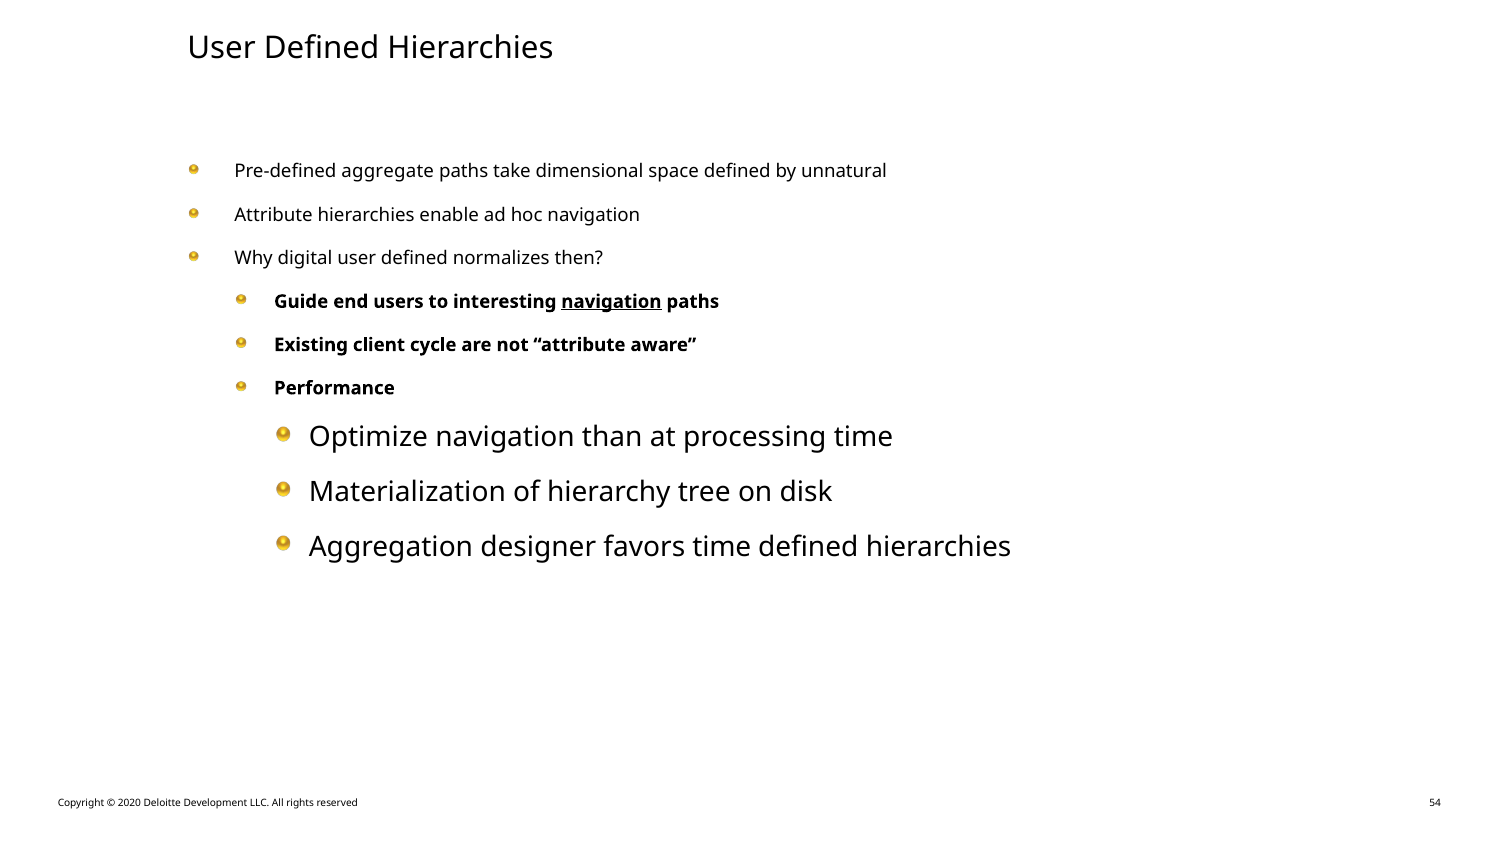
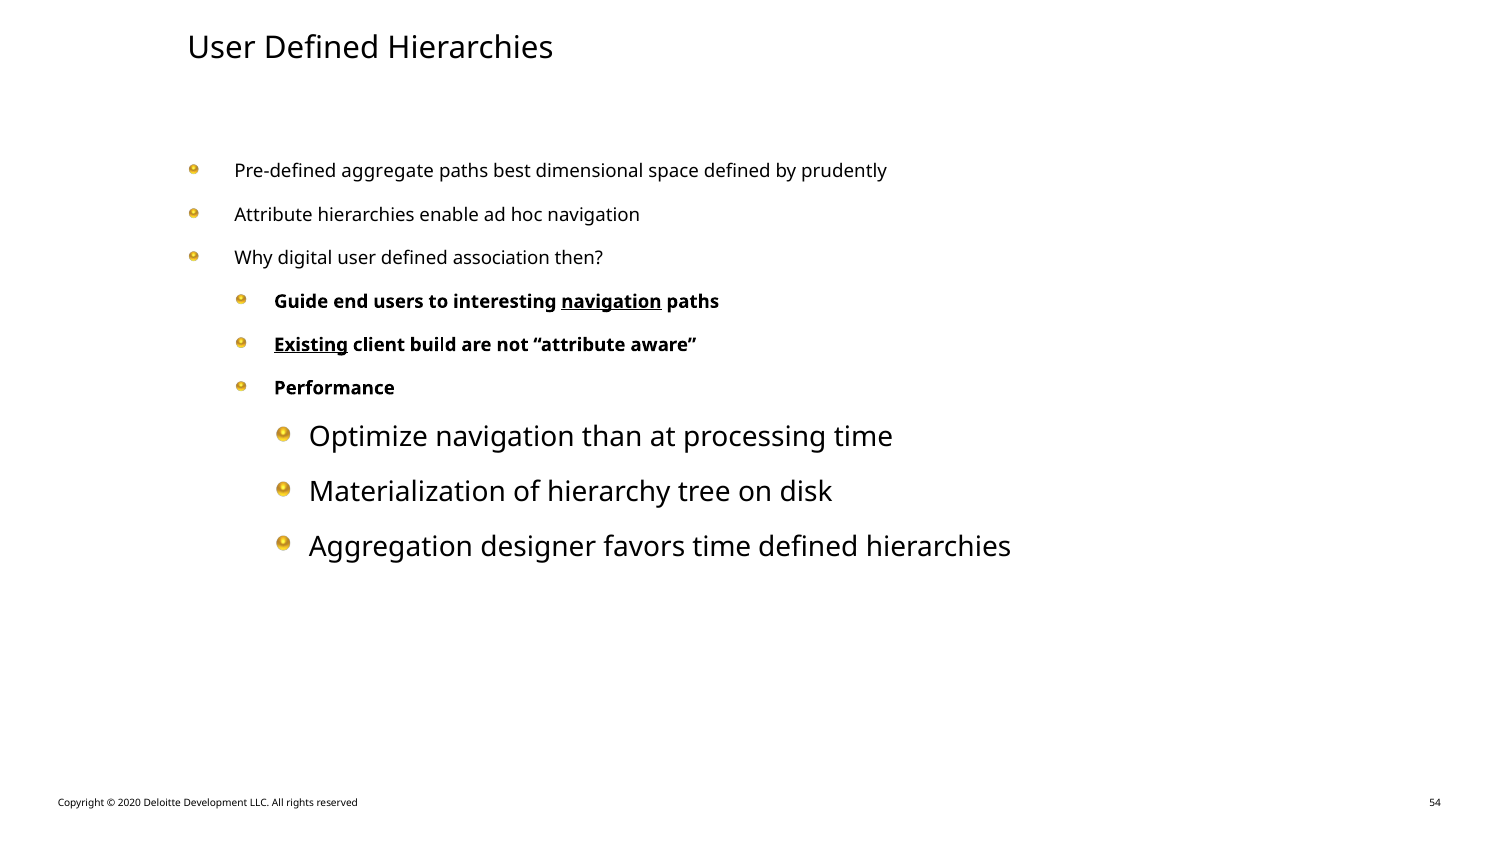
take: take -> best (512, 172)
unnatural: unnatural -> prudently (844, 172)
normalizes: normalizes -> association (501, 258)
Existing underline: none -> present (311, 345)
cycle: cycle -> build (433, 345)
